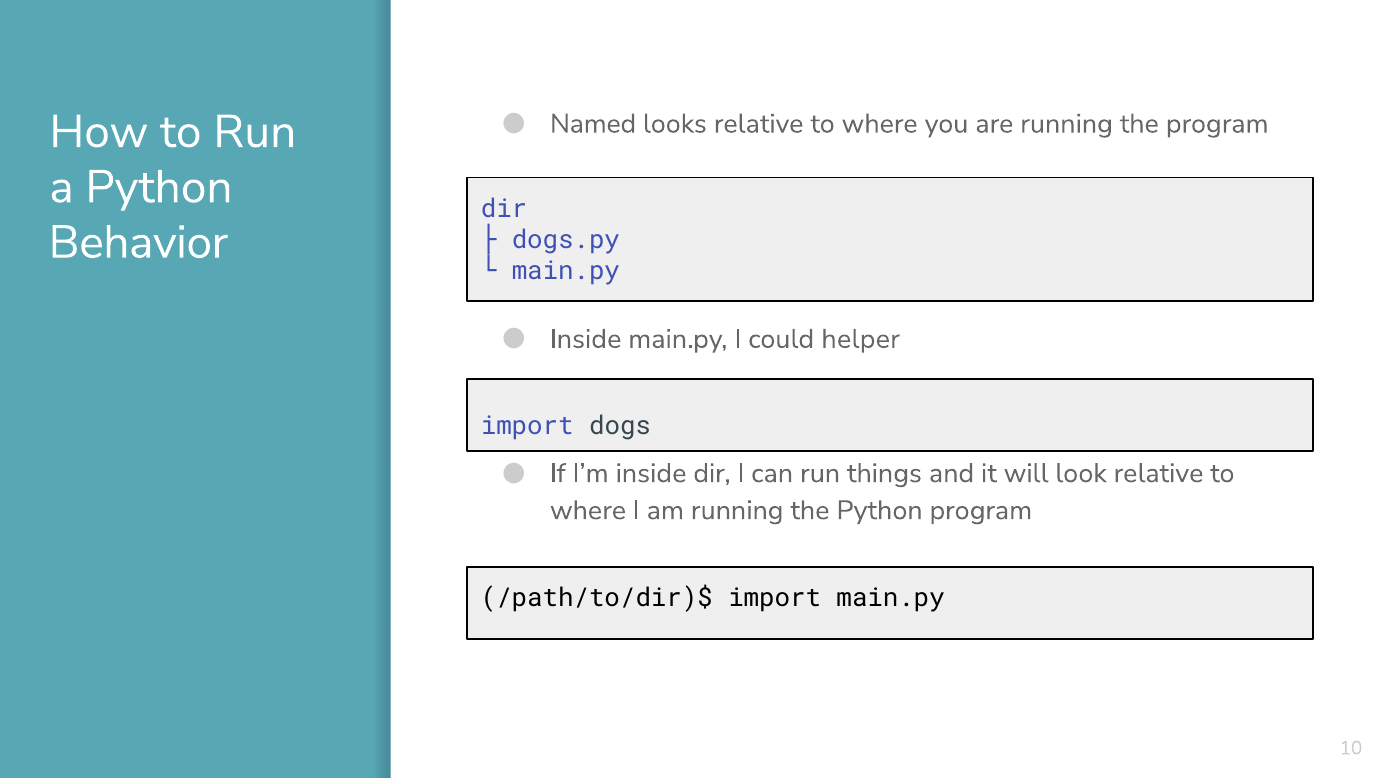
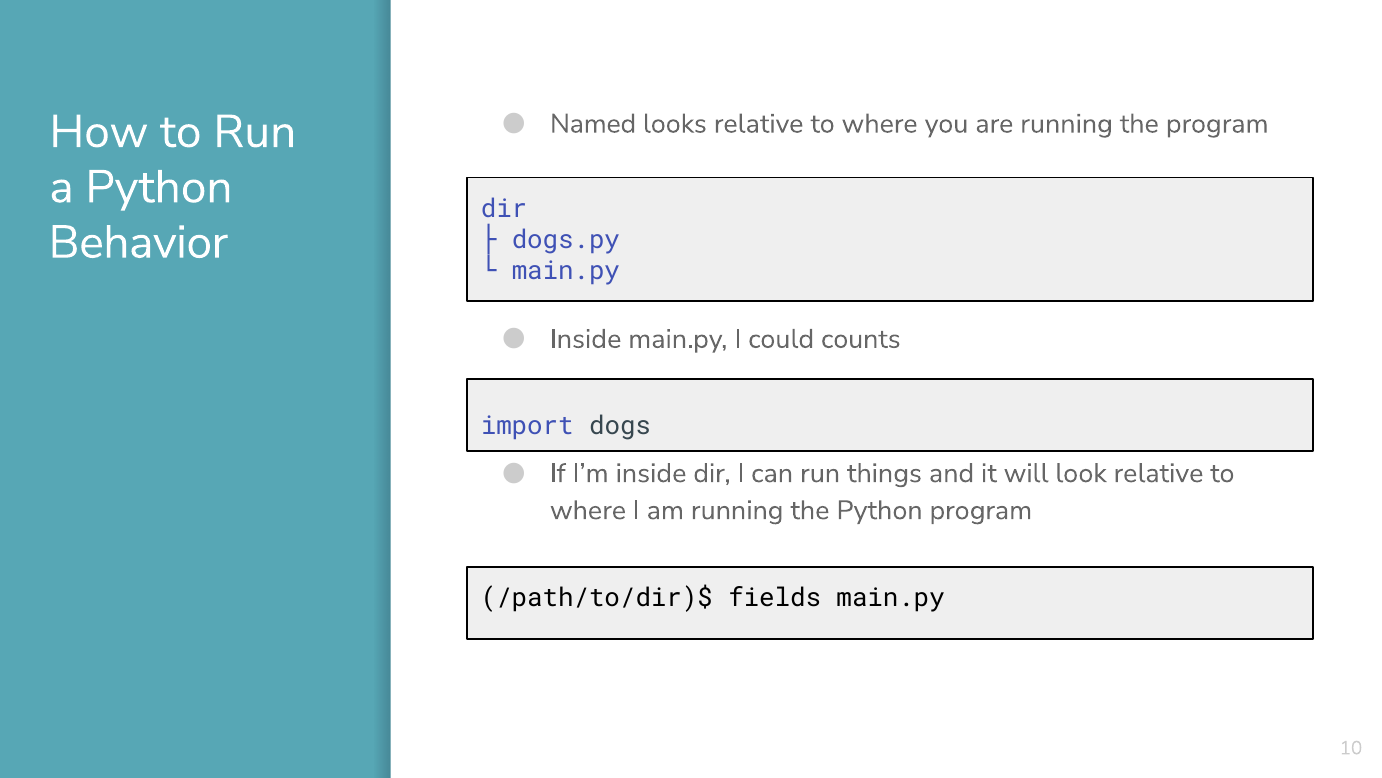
helper: helper -> counts (861, 339)
/path/to/dir)$ import: import -> fields (775, 598)
